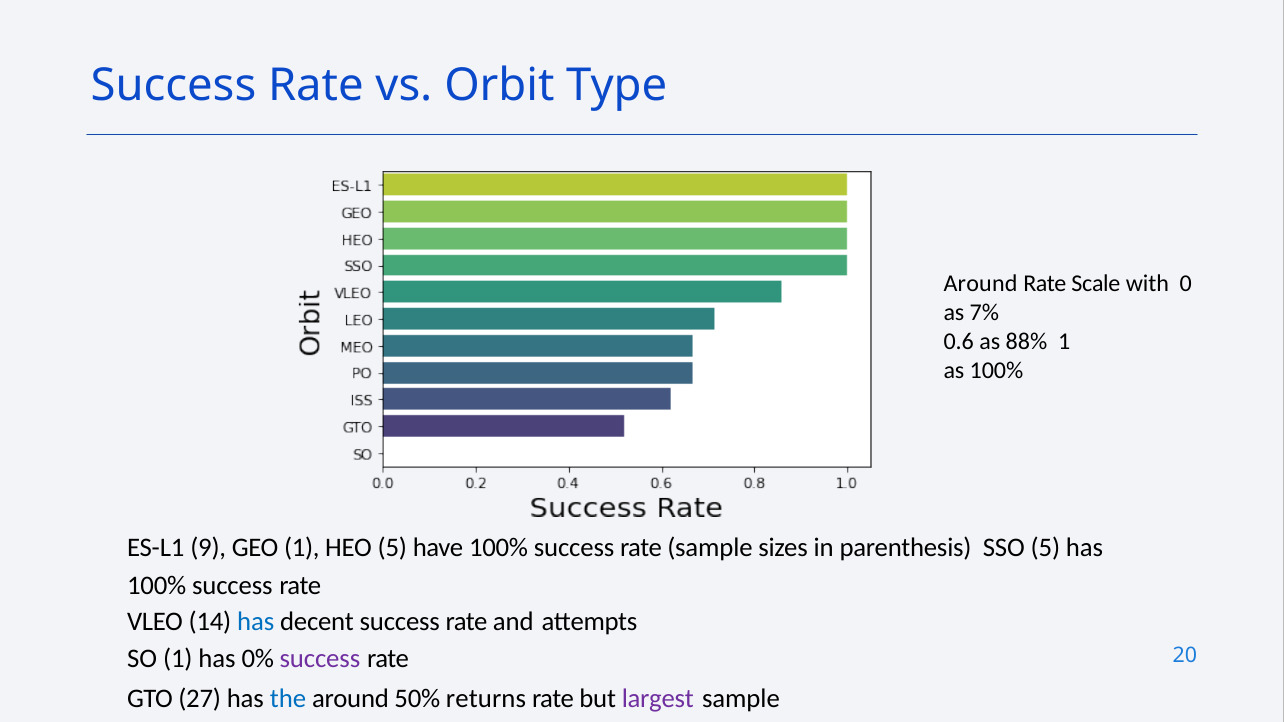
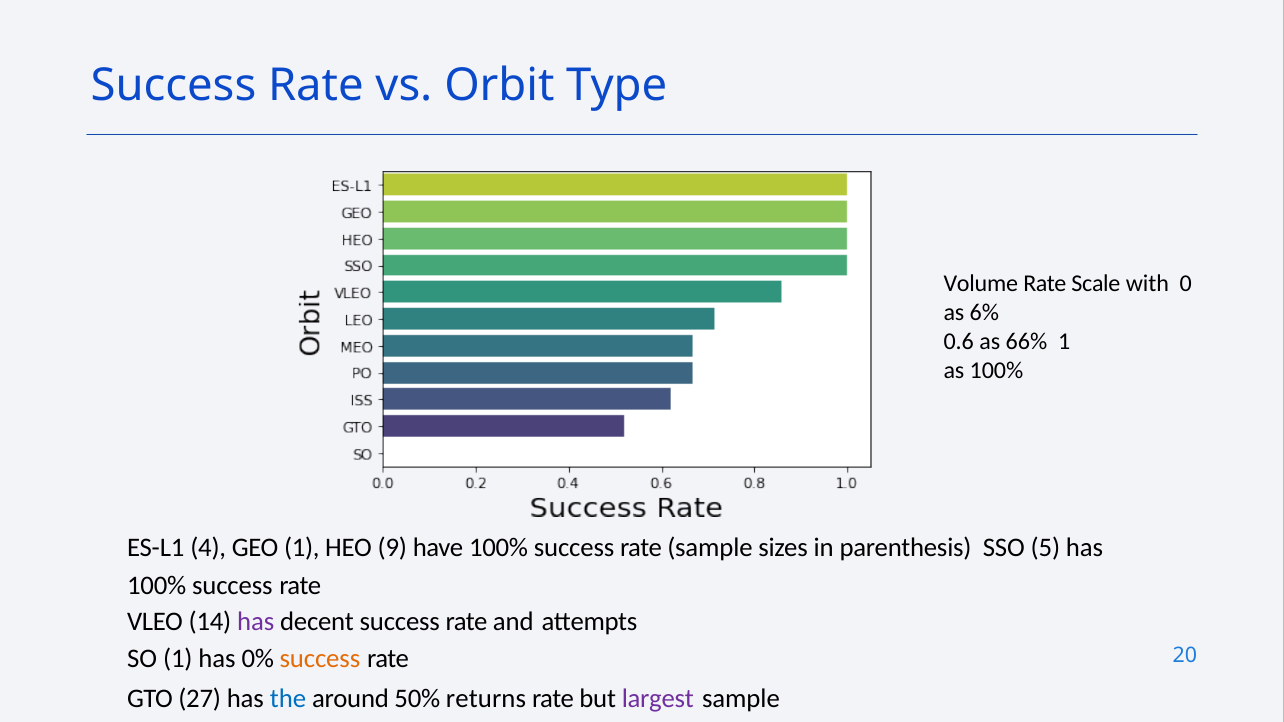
Around: Around -> Volume (981, 284)
7%: 7% -> 6% (984, 313)
88%: 88% -> 66% (1026, 342)
9: 9 -> 4 (208, 548)
HEO 5: 5 -> 9 (392, 548)
has colour: blue -> purple (256, 622)
success colour: purple -> orange (320, 659)
